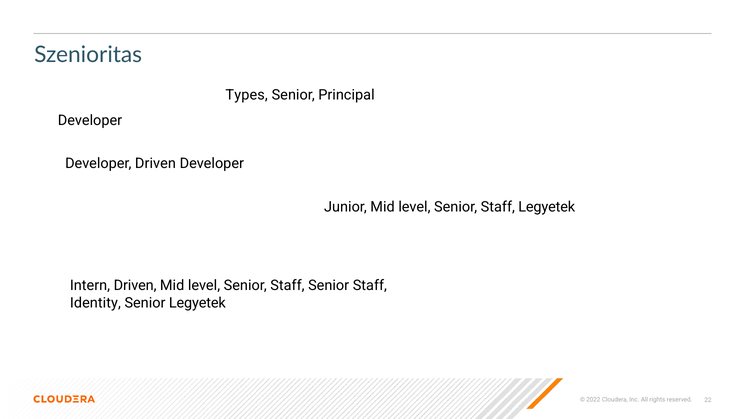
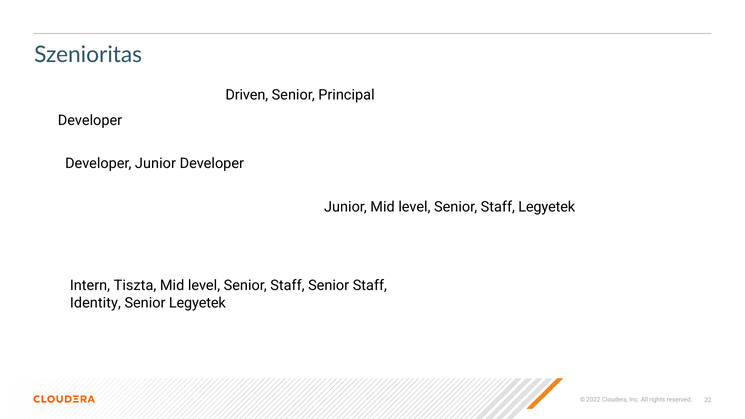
Types: Types -> Driven (247, 95)
Developer Driven: Driven -> Junior (155, 164)
Intern Driven: Driven -> Tiszta (135, 286)
